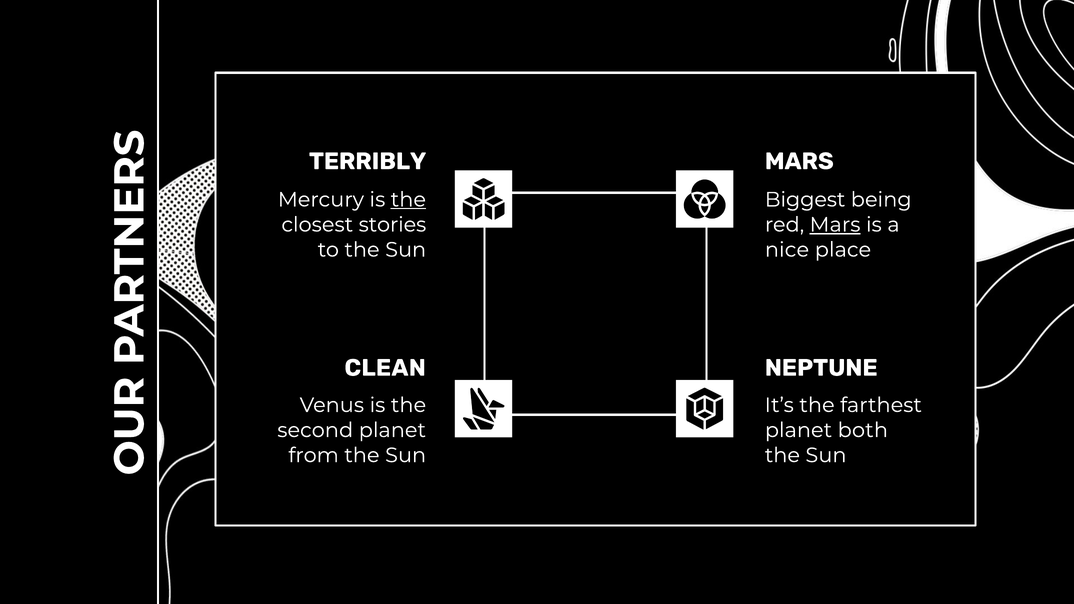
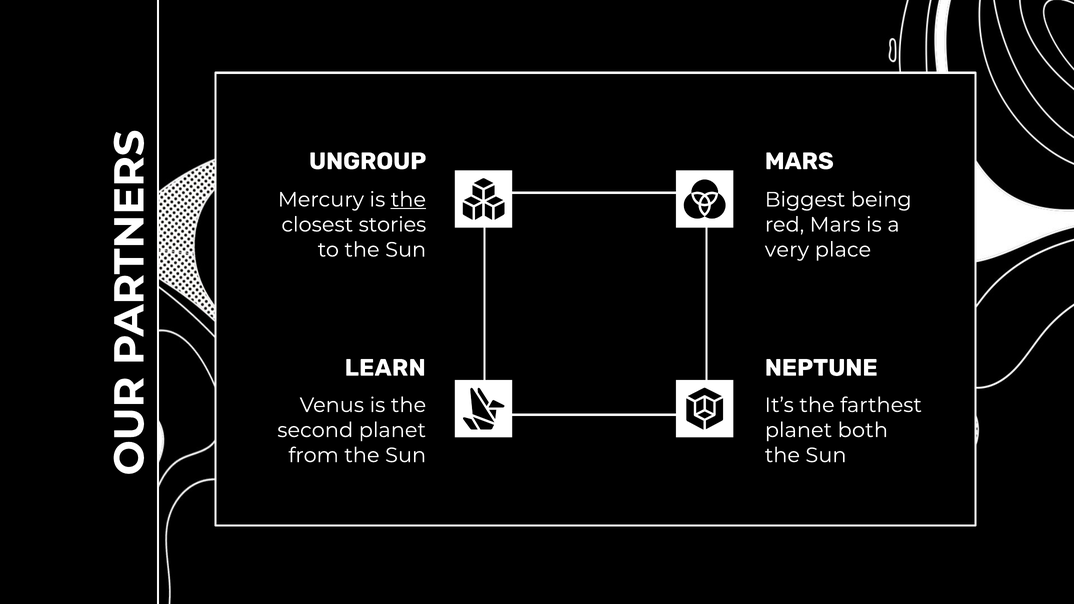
TERRIBLY: TERRIBLY -> UNGROUP (368, 161)
Mars underline: present -> none (835, 225)
nice: nice -> very (787, 250)
CLEAN: CLEAN -> LEARN (385, 368)
